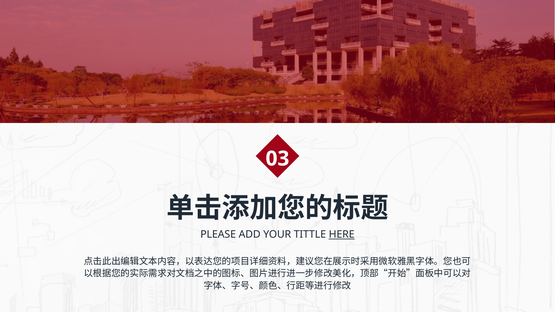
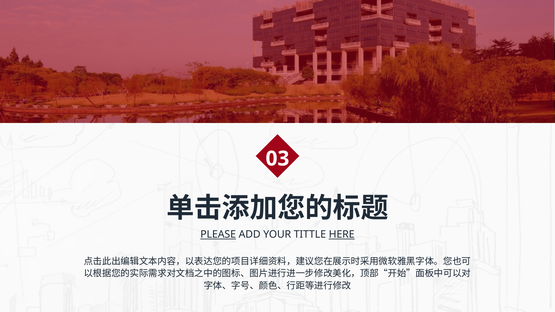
PLEASE underline: none -> present (218, 235)
